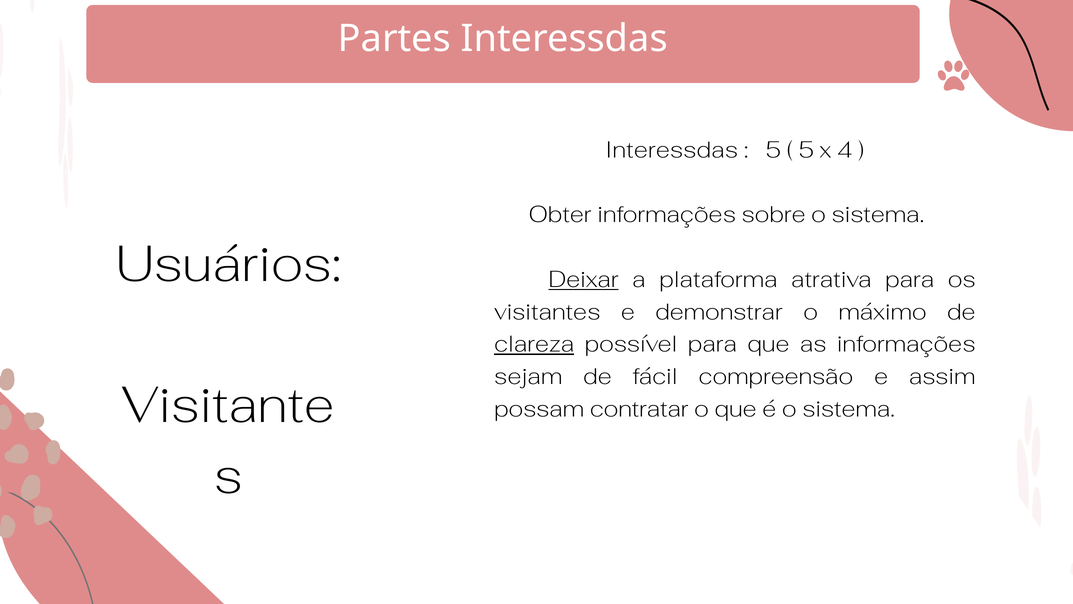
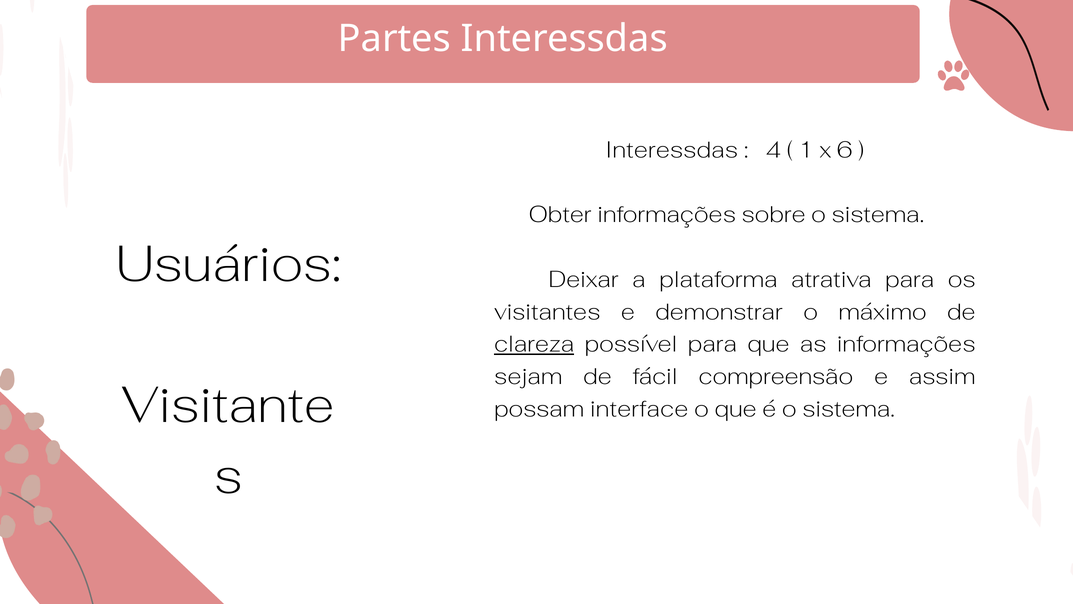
5: 5 -> 4 (773, 150)
5: 5 -> 1 (806, 150)
4: 4 -> 6 (845, 150)
Deixar underline: present -> none (584, 279)
contratar: contratar -> interface (639, 409)
